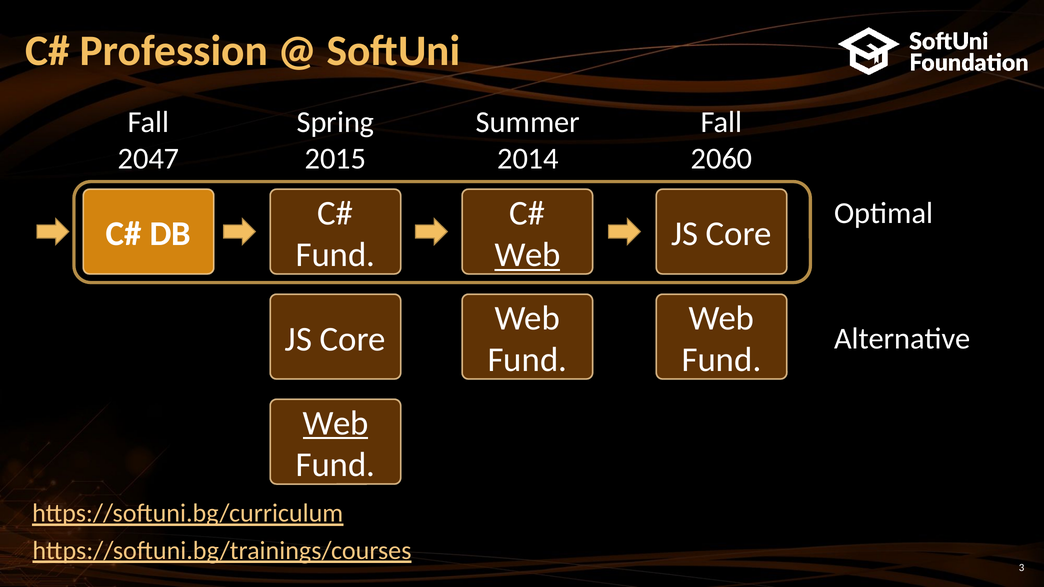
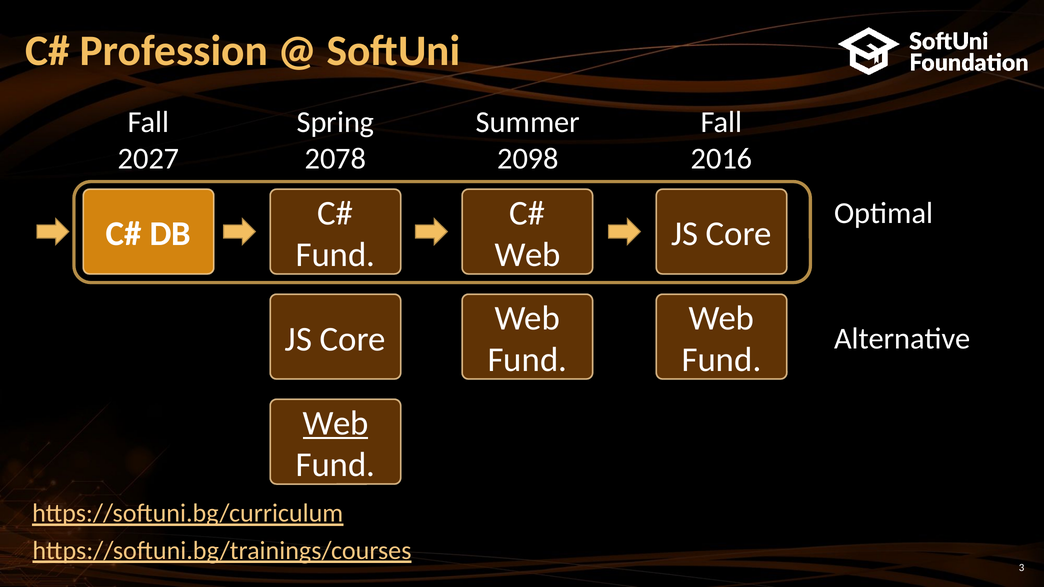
2047: 2047 -> 2027 (149, 159)
2015: 2015 -> 2078 (335, 159)
2014: 2014 -> 2098 (528, 159)
2060: 2060 -> 2016 (722, 159)
Web underline: present -> none (528, 255)
